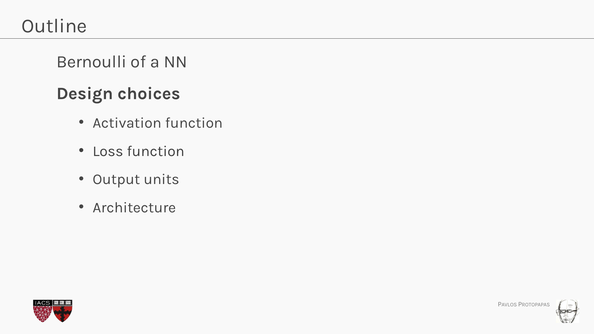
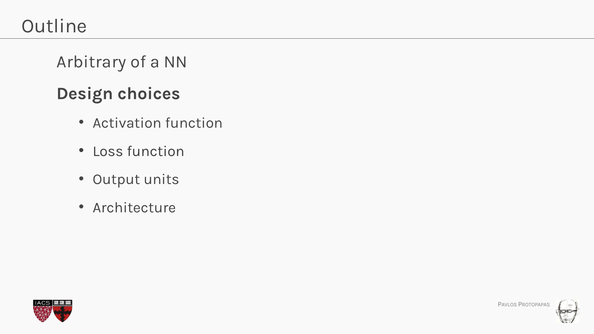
Bernoulli: Bernoulli -> Arbitrary (91, 62)
